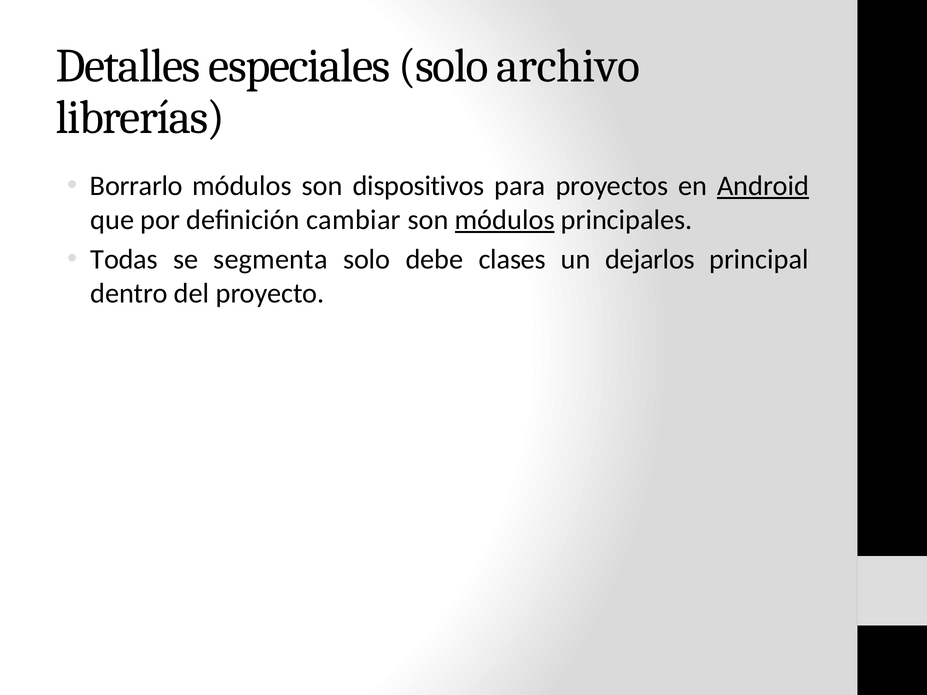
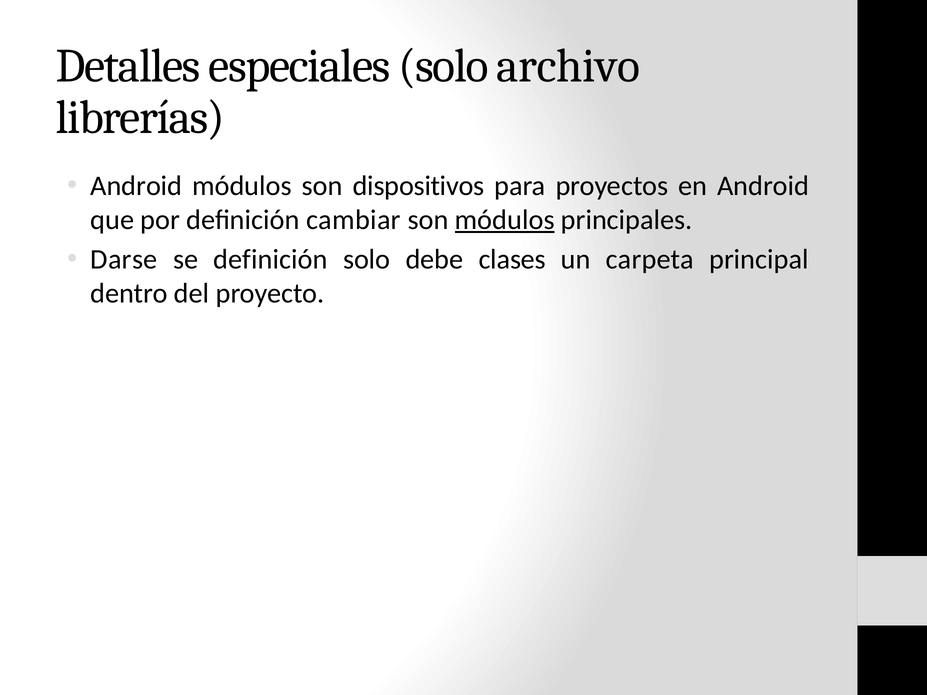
Borrarlo: Borrarlo -> Android (136, 186)
Android underline: present -> none (763, 186)
Todas: Todas -> Darse (124, 259)
se segmenta: segmenta -> definición (271, 259)
dejarlos: dejarlos -> carpeta (650, 259)
